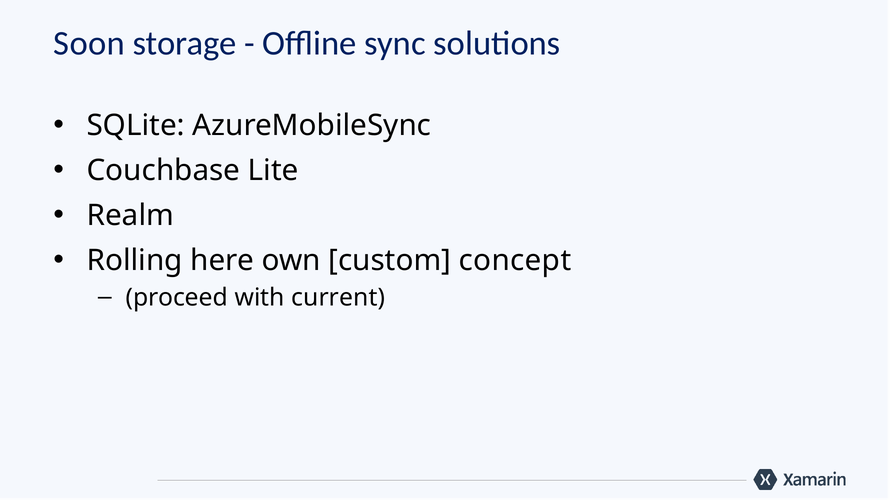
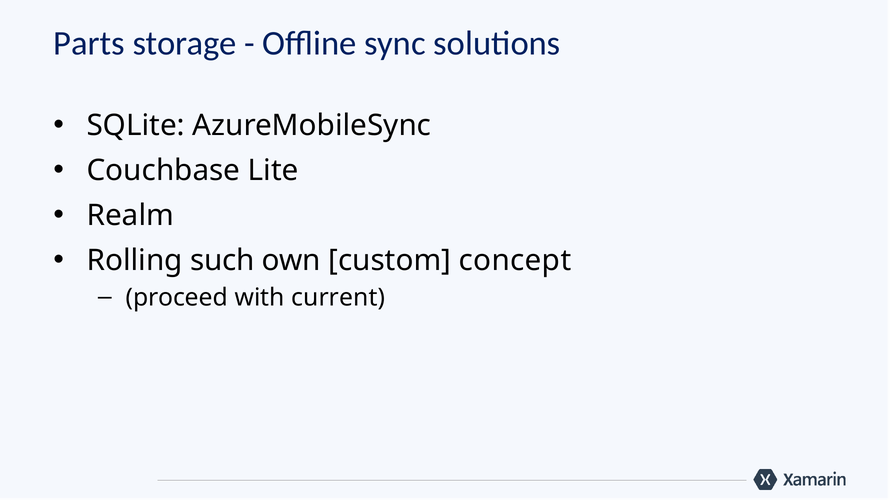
Soon: Soon -> Parts (89, 44)
here: here -> such (222, 261)
